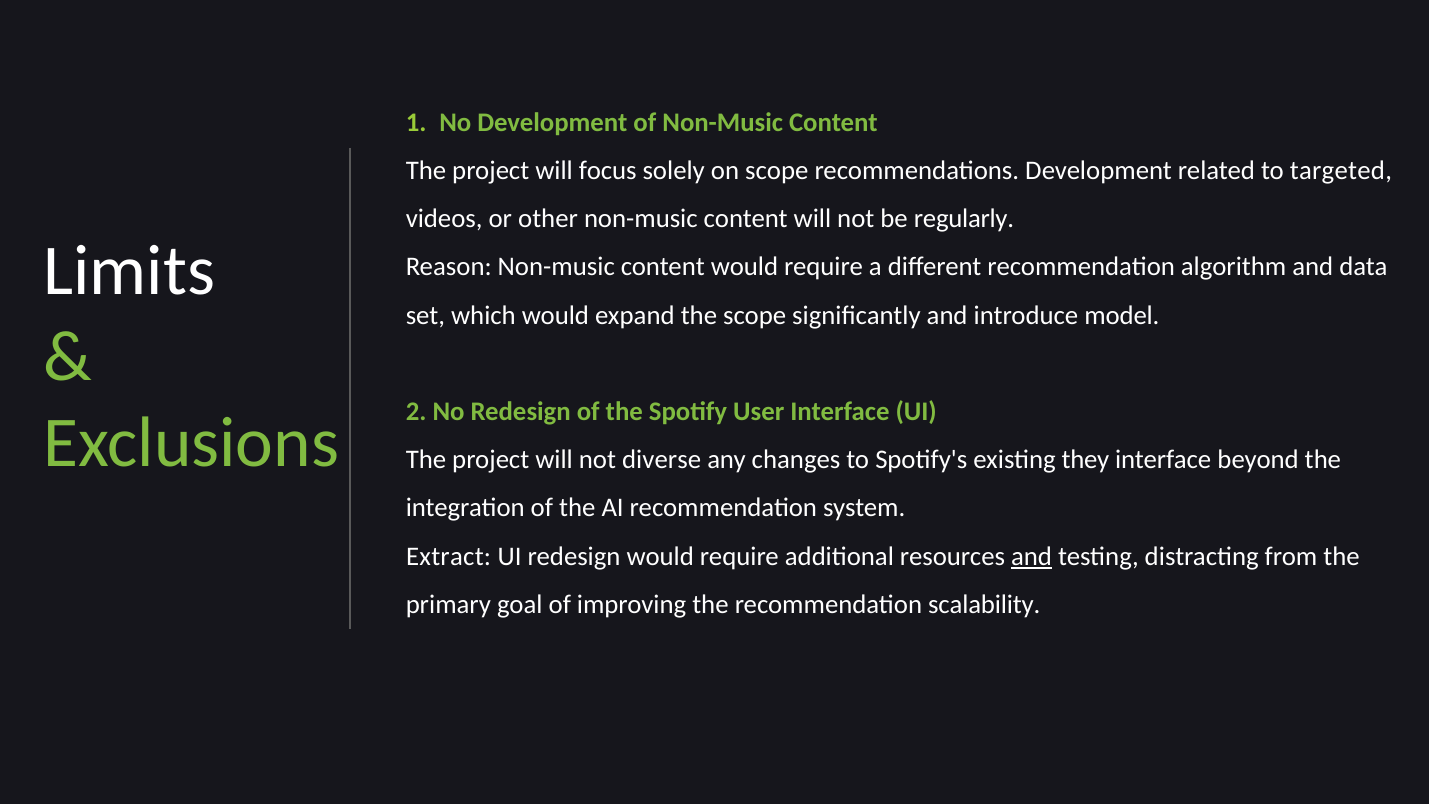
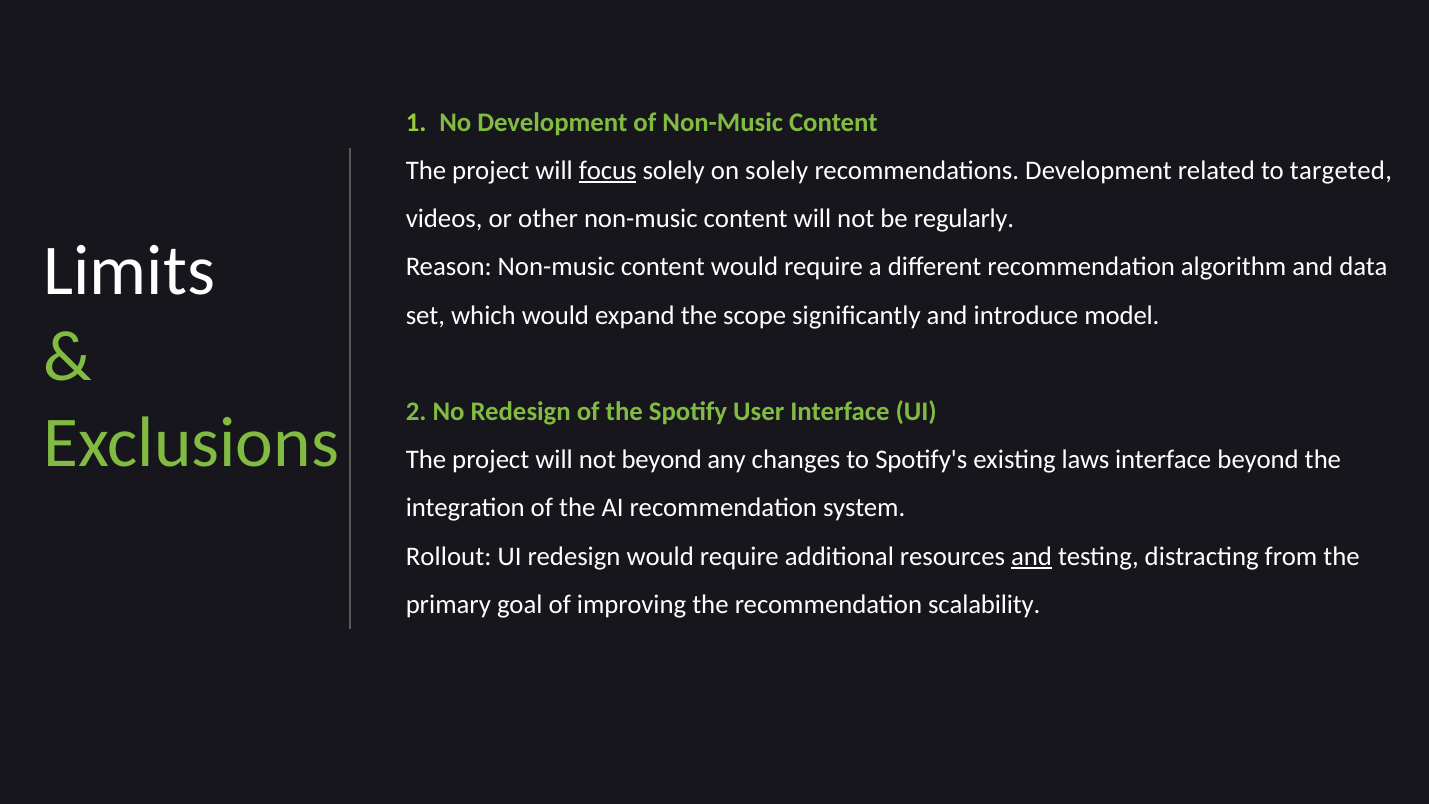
focus underline: none -> present (608, 170)
on scope: scope -> solely (777, 170)
not diverse: diverse -> beyond (662, 460)
they: they -> laws (1086, 460)
Extract: Extract -> Rollout (449, 556)
